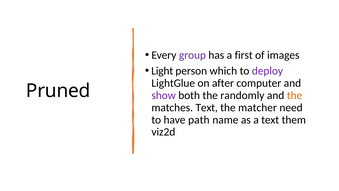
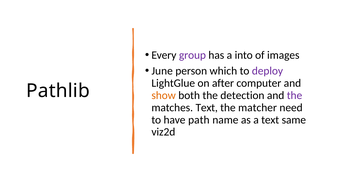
first: first -> into (244, 55)
Light: Light -> June (162, 71)
Pruned: Pruned -> Pathlib (58, 91)
show colour: purple -> orange (164, 95)
randomly: randomly -> detection (242, 95)
the colour: orange -> purple (295, 95)
them: them -> same (294, 120)
